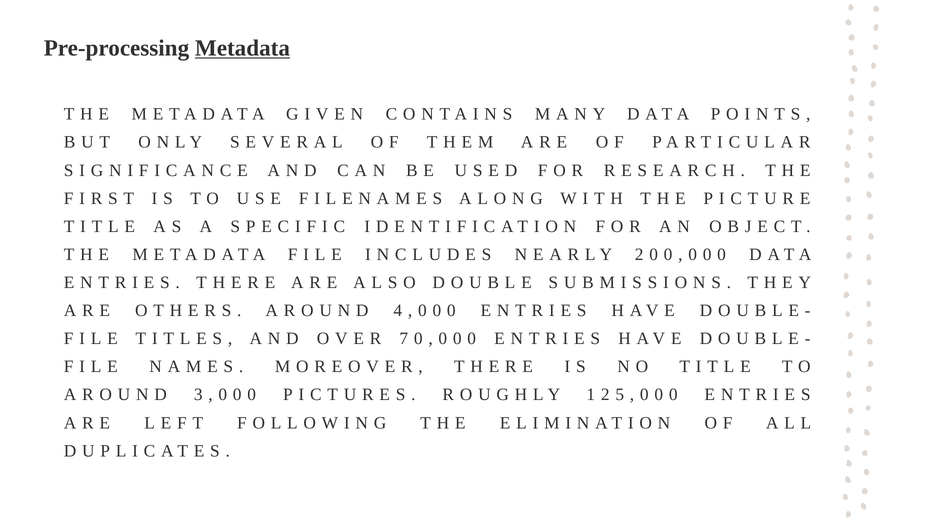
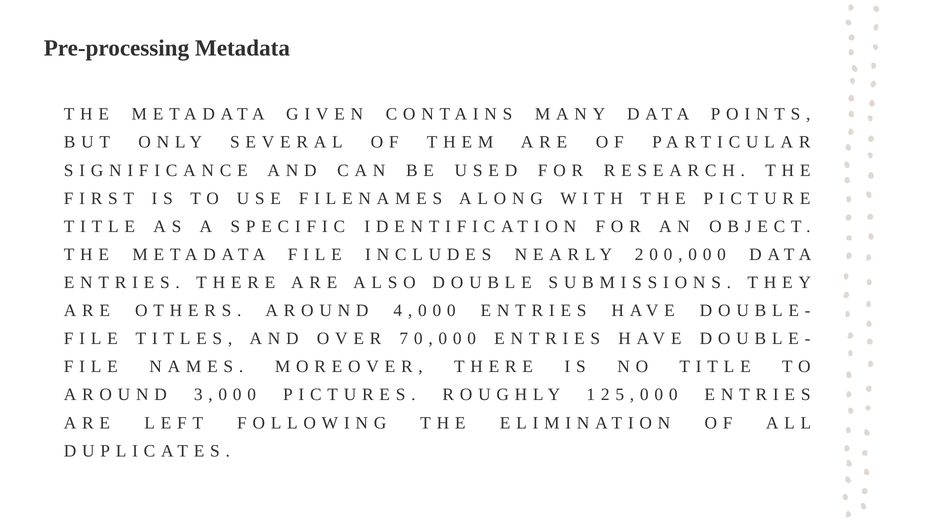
Metadata underline: present -> none (242, 48)
